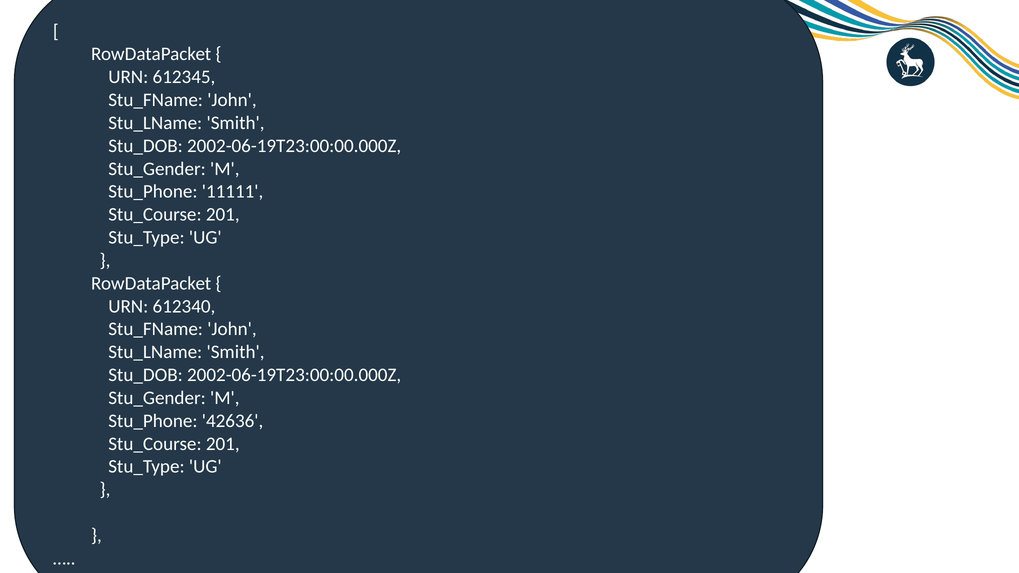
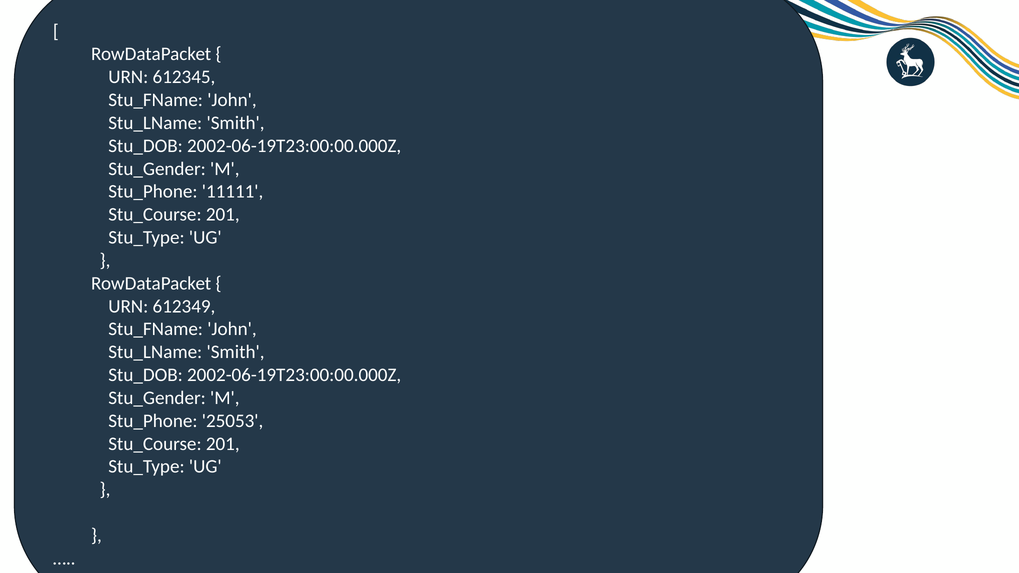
612340: 612340 -> 612349 (184, 306)
42636: 42636 -> 25053 (233, 421)
